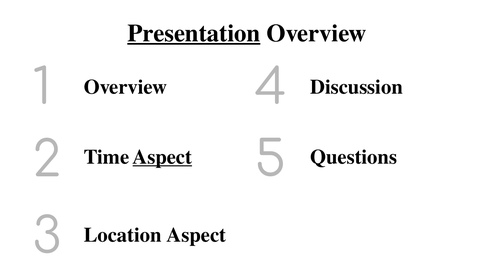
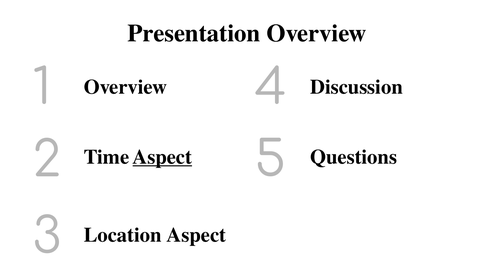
Presentation underline: present -> none (194, 33)
